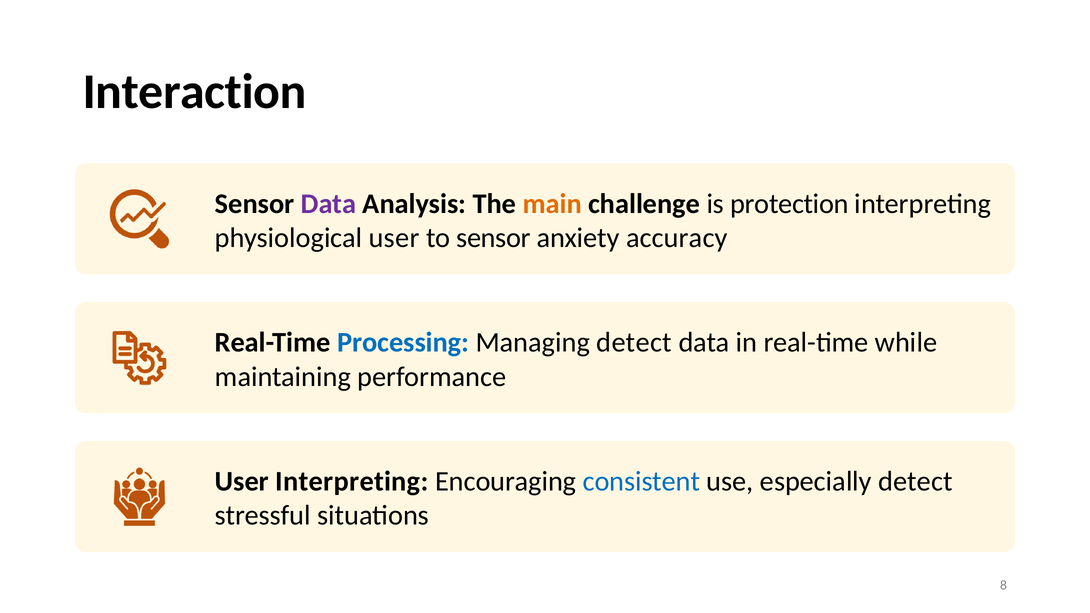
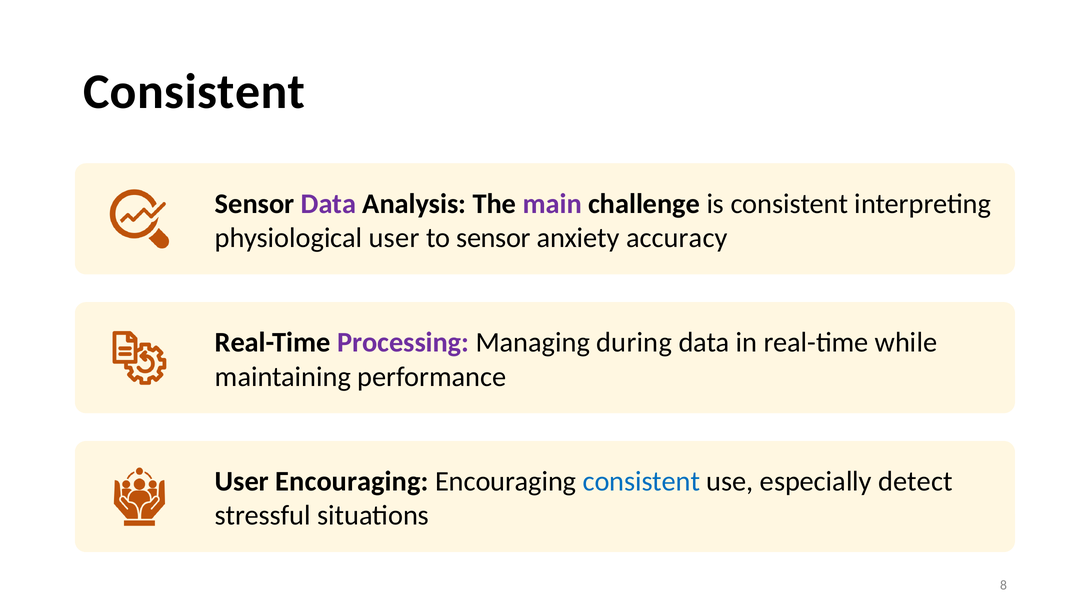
Interaction: Interaction -> Consistent (194, 92)
main colour: orange -> purple (552, 204)
is protection: protection -> consistent (789, 204)
Processing colour: blue -> purple (403, 343)
Managing detect: detect -> during (634, 343)
User Interpreting: Interpreting -> Encouraging (352, 482)
